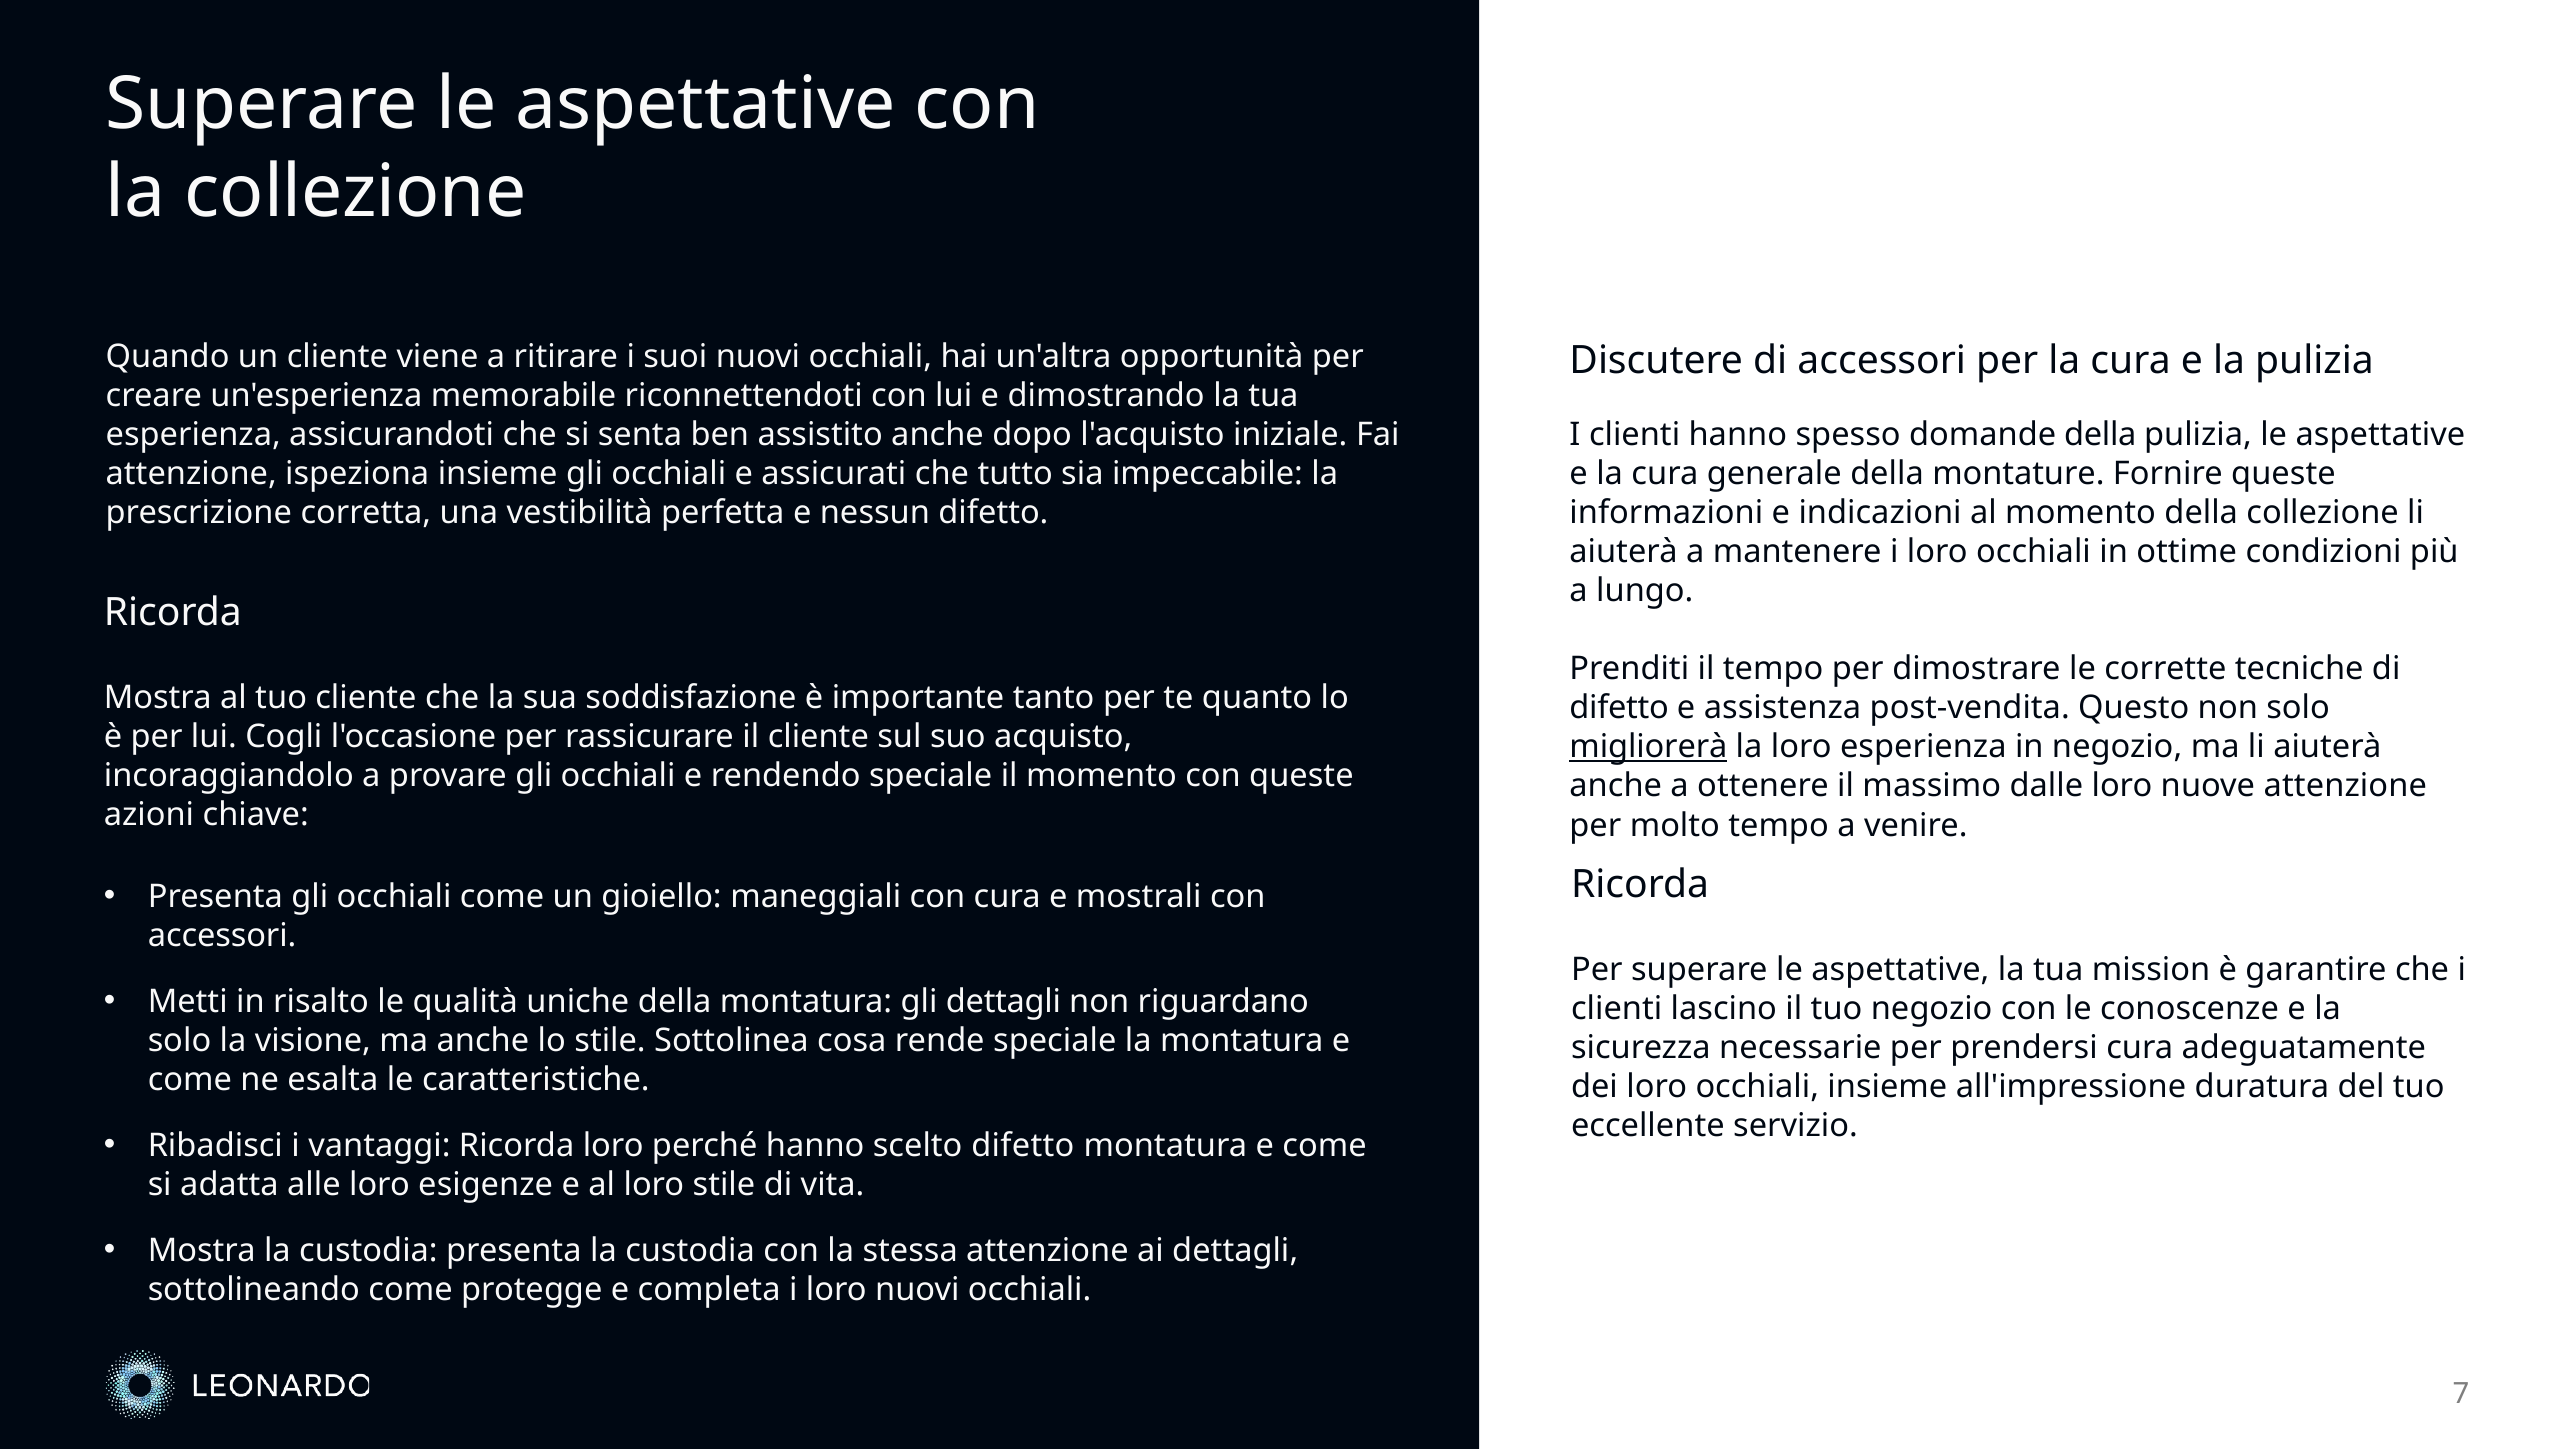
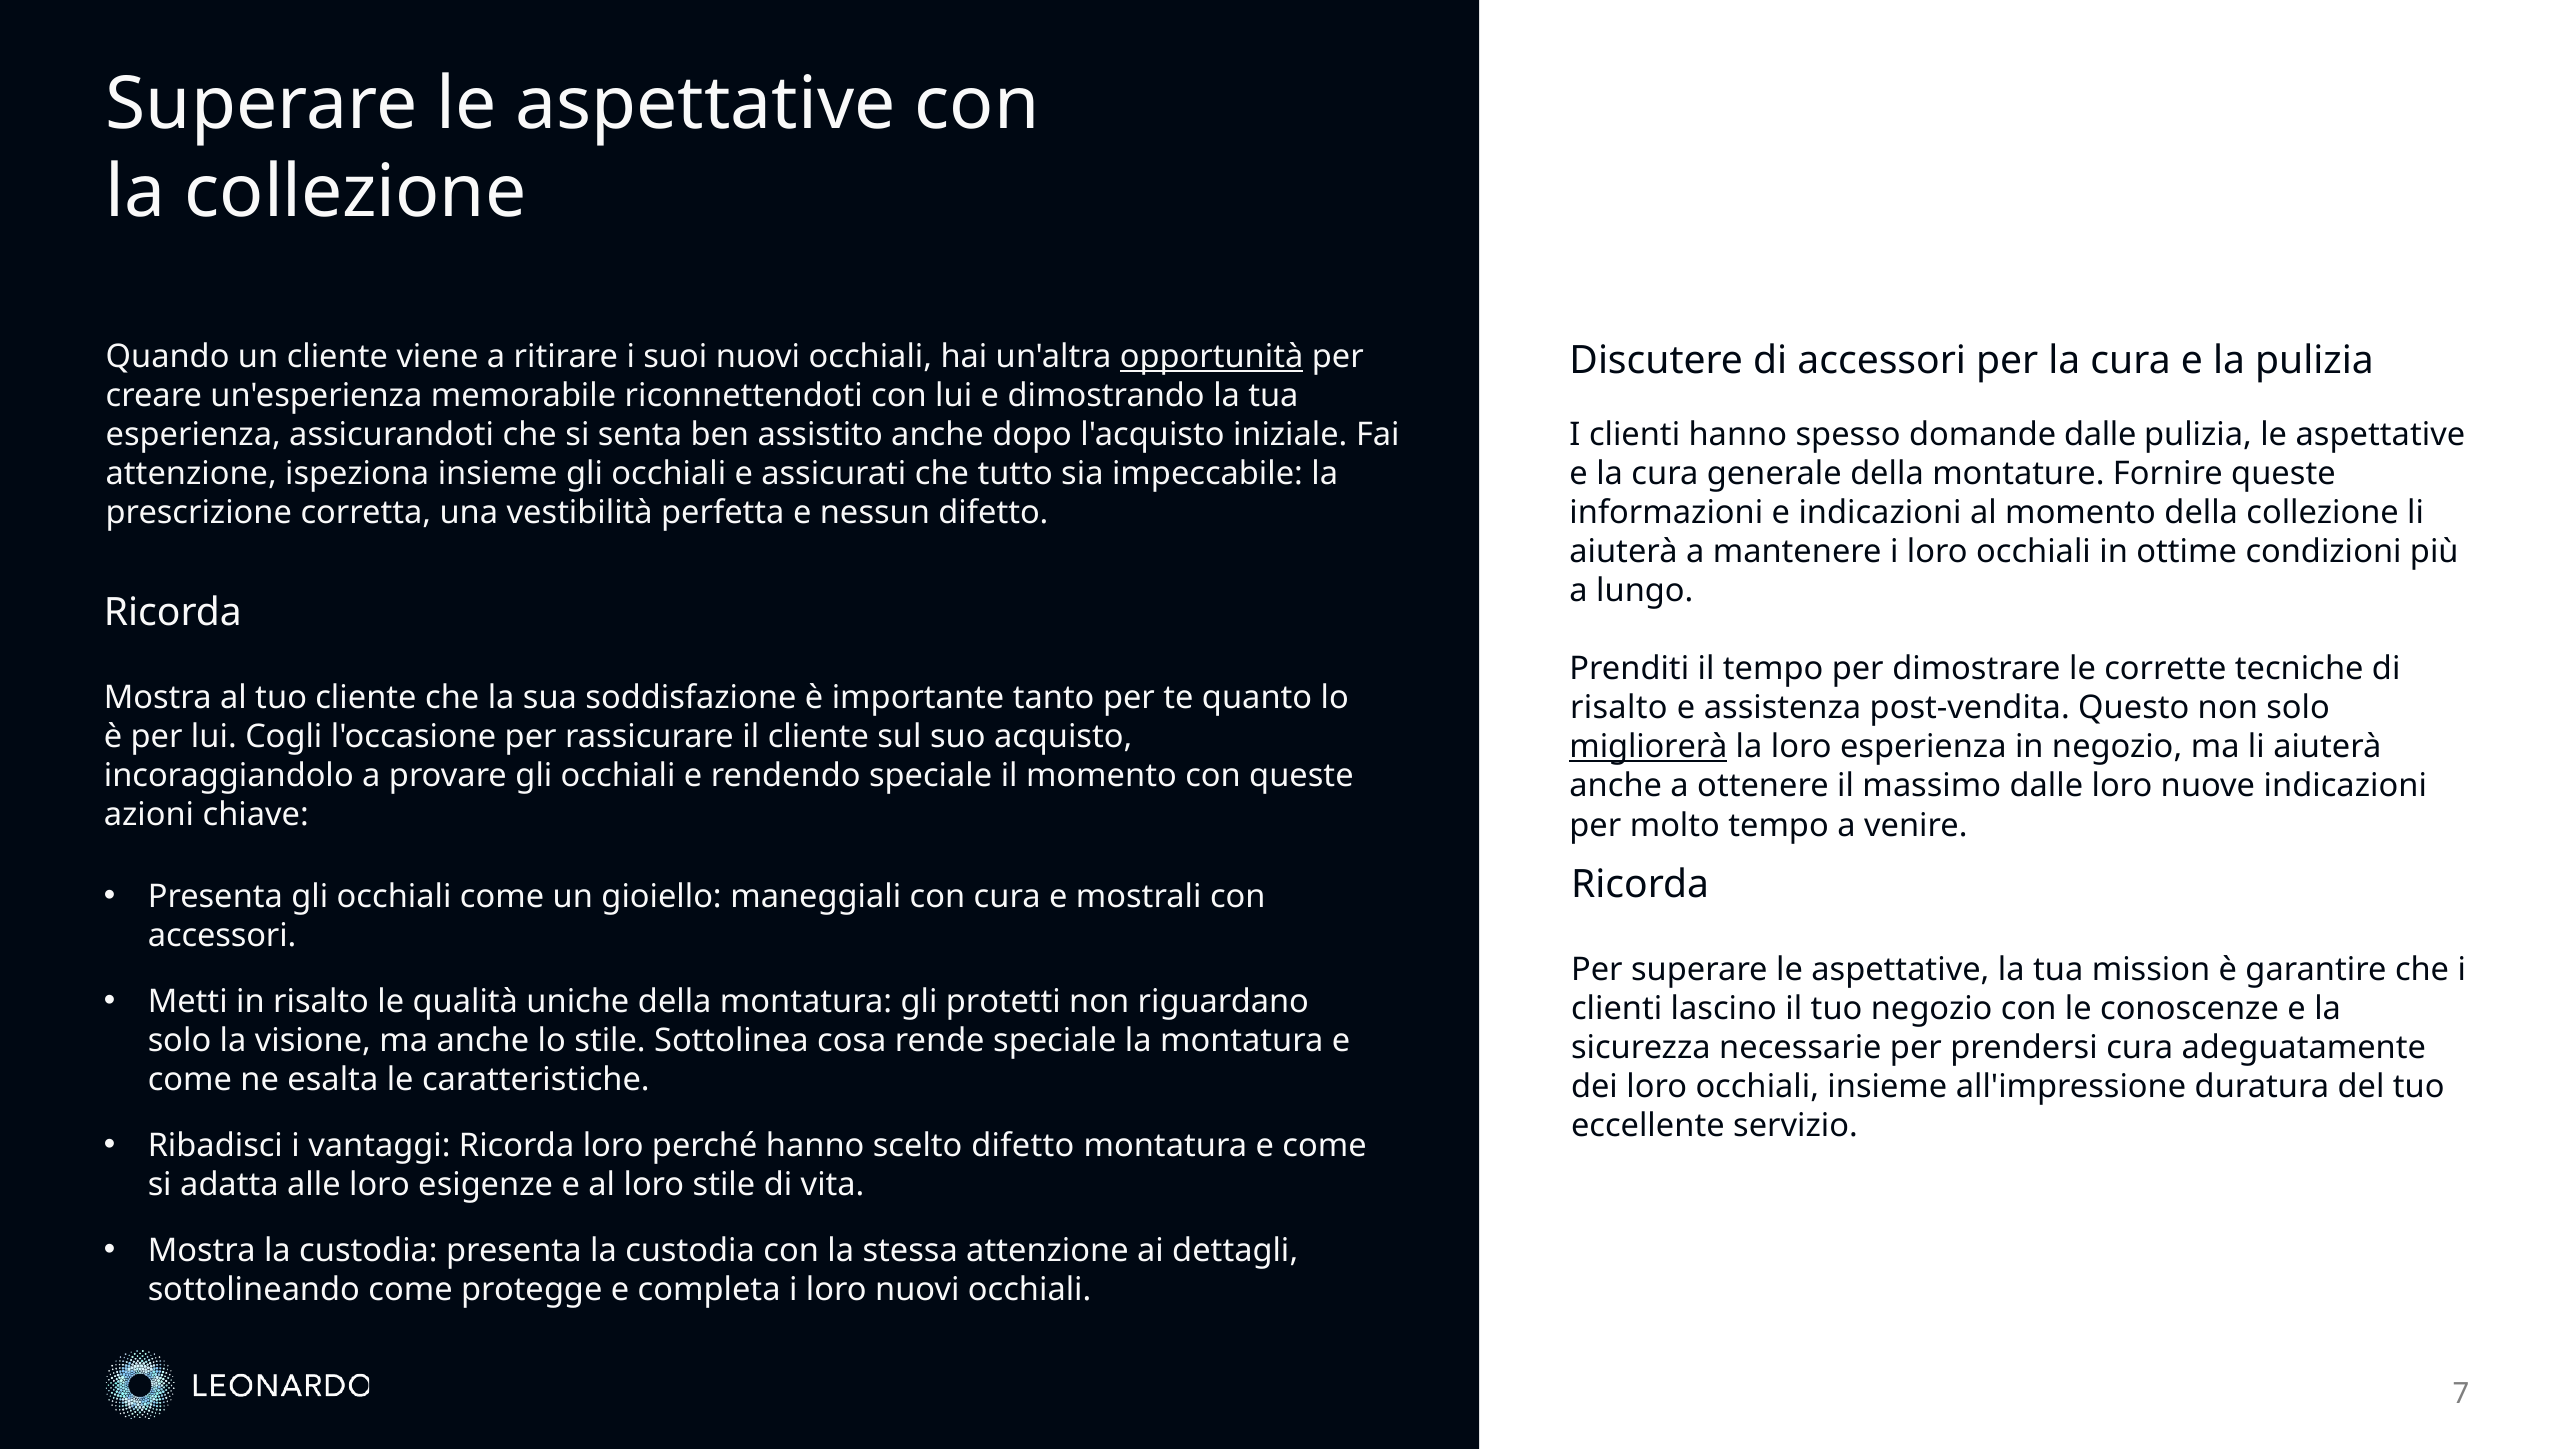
opportunità underline: none -> present (1212, 357)
domande della: della -> dalle (2100, 435)
difetto: difetto -> risalto (1619, 708)
nuove attenzione: attenzione -> indicazioni (2345, 786)
gli dettagli: dettagli -> protetti (1003, 1002)
